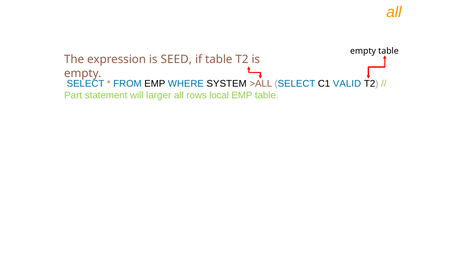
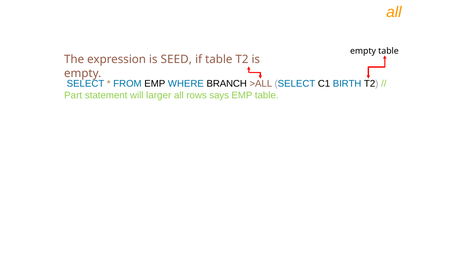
SYSTEM: SYSTEM -> BRANCH (227, 84)
VALID: VALID -> BIRTH (347, 84)
local: local -> says (219, 95)
